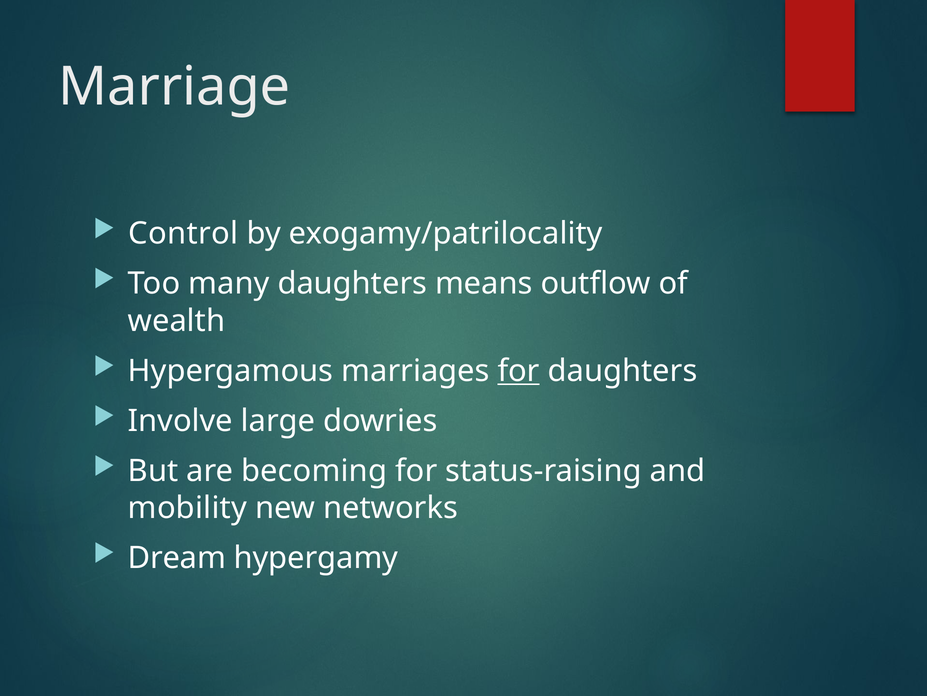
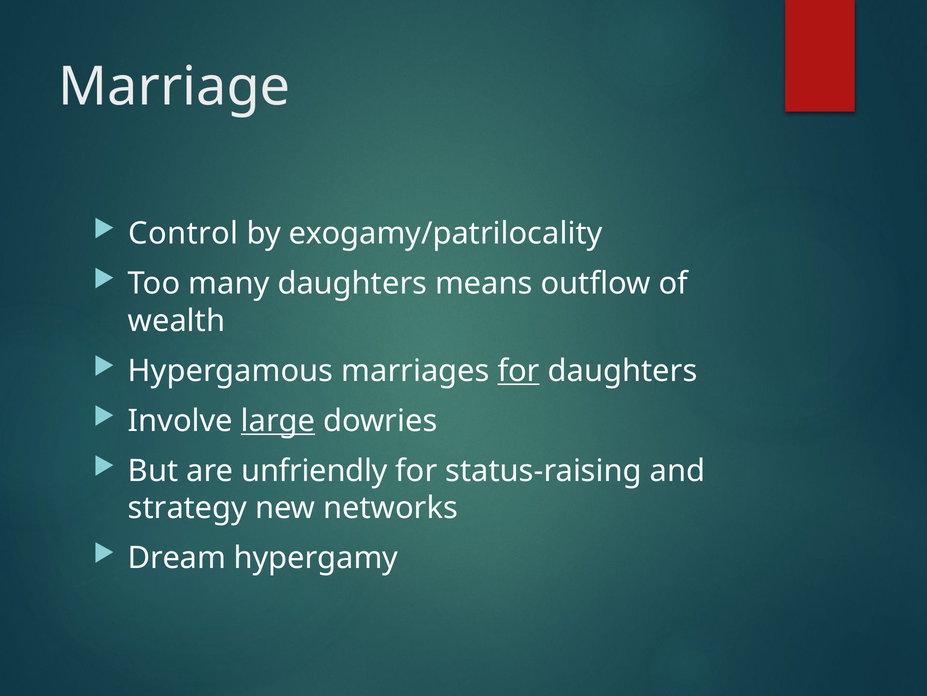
large underline: none -> present (278, 420)
becoming: becoming -> unfriendly (314, 470)
mobility: mobility -> strategy (188, 507)
